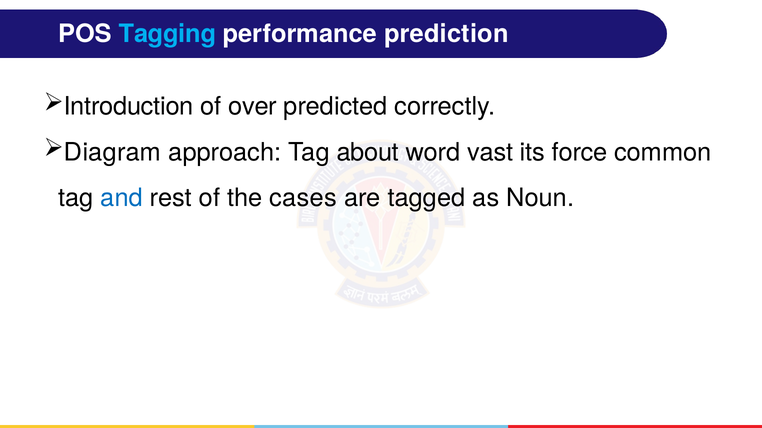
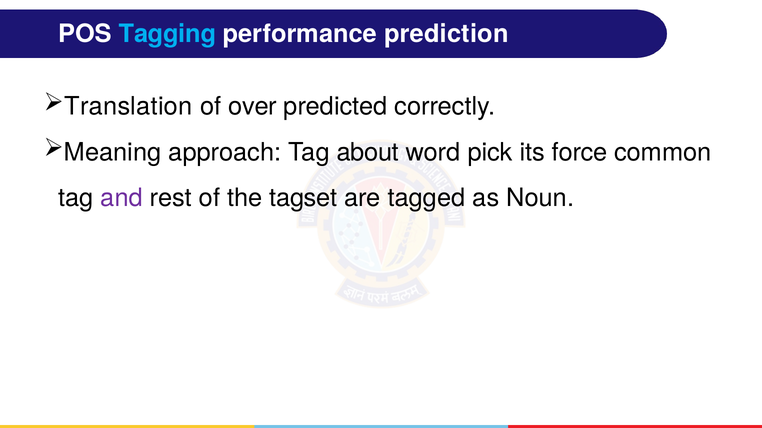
Introduction: Introduction -> Translation (128, 107)
Diagram: Diagram -> Meaning (113, 152)
vast: vast -> pick (490, 152)
and colour: blue -> purple (122, 198)
cases: cases -> tagset (303, 198)
